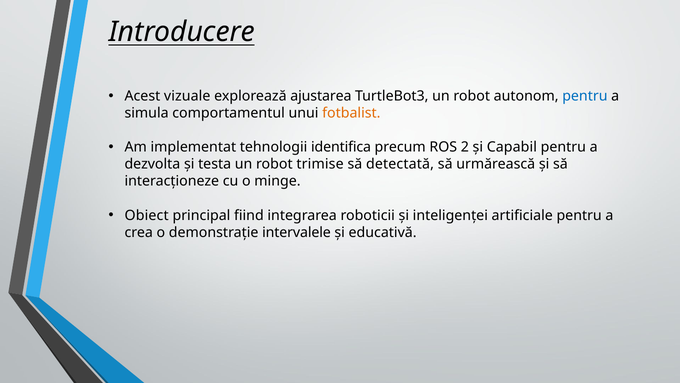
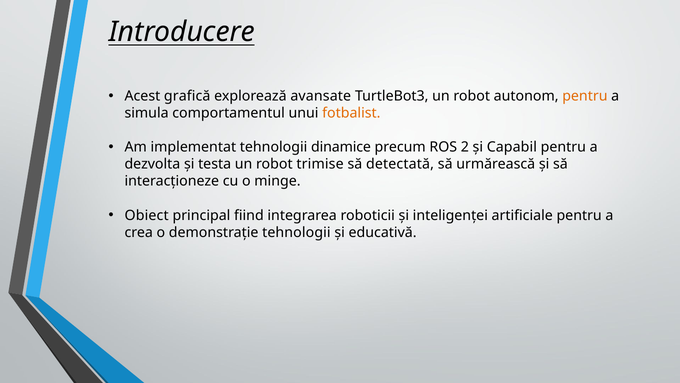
vizuale: vizuale -> grafică (187, 96)
ajustarea: ajustarea -> avansate (321, 96)
pentru colour: blue -> orange (585, 96)
identifica: identifica -> dinamice (341, 147)
demonstrație intervalele: intervalele -> tehnologii (296, 232)
